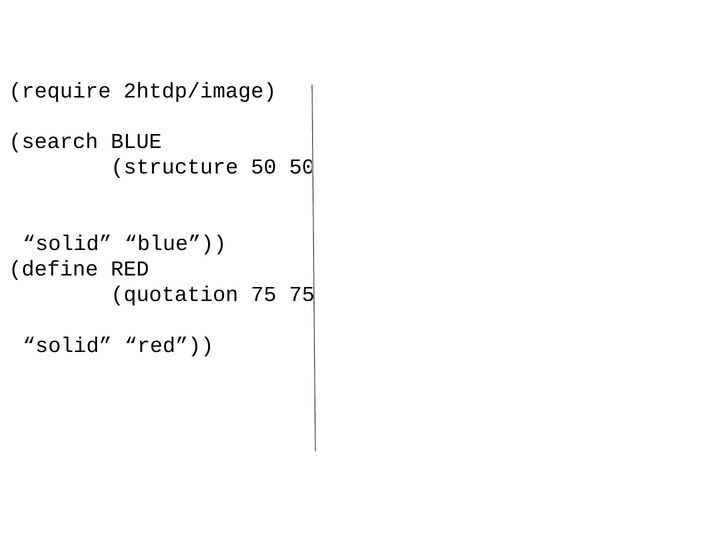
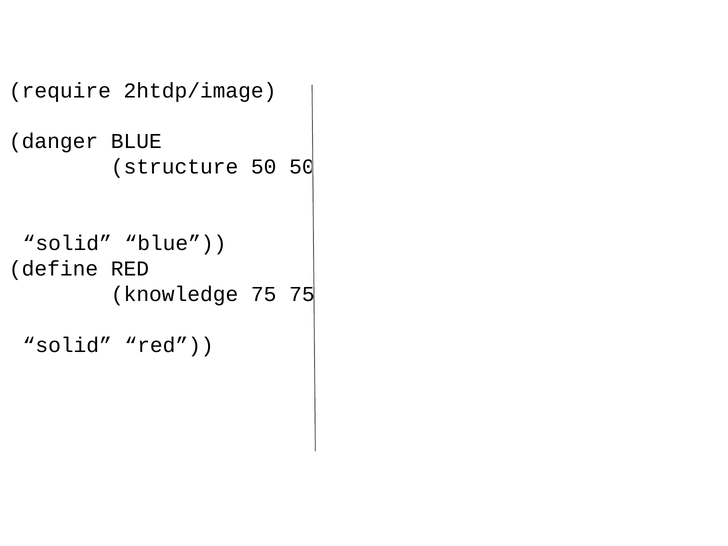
search: search -> danger (54, 141)
quotation: quotation -> knowledge (175, 294)
